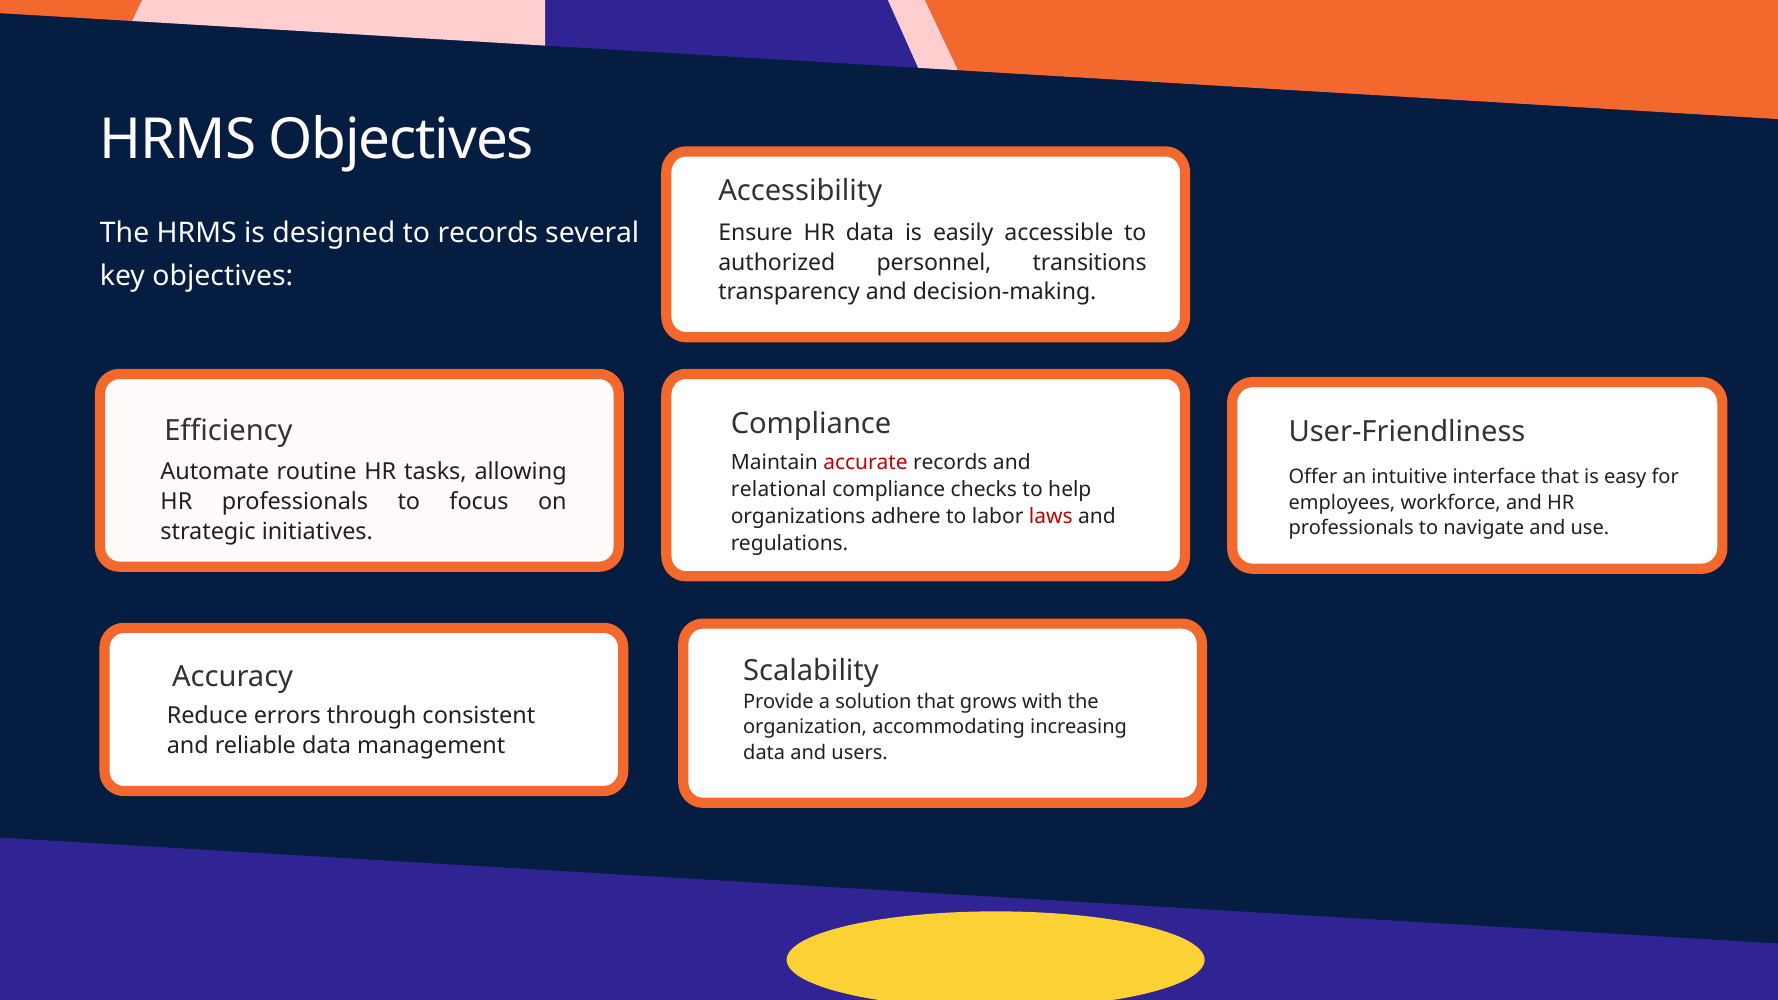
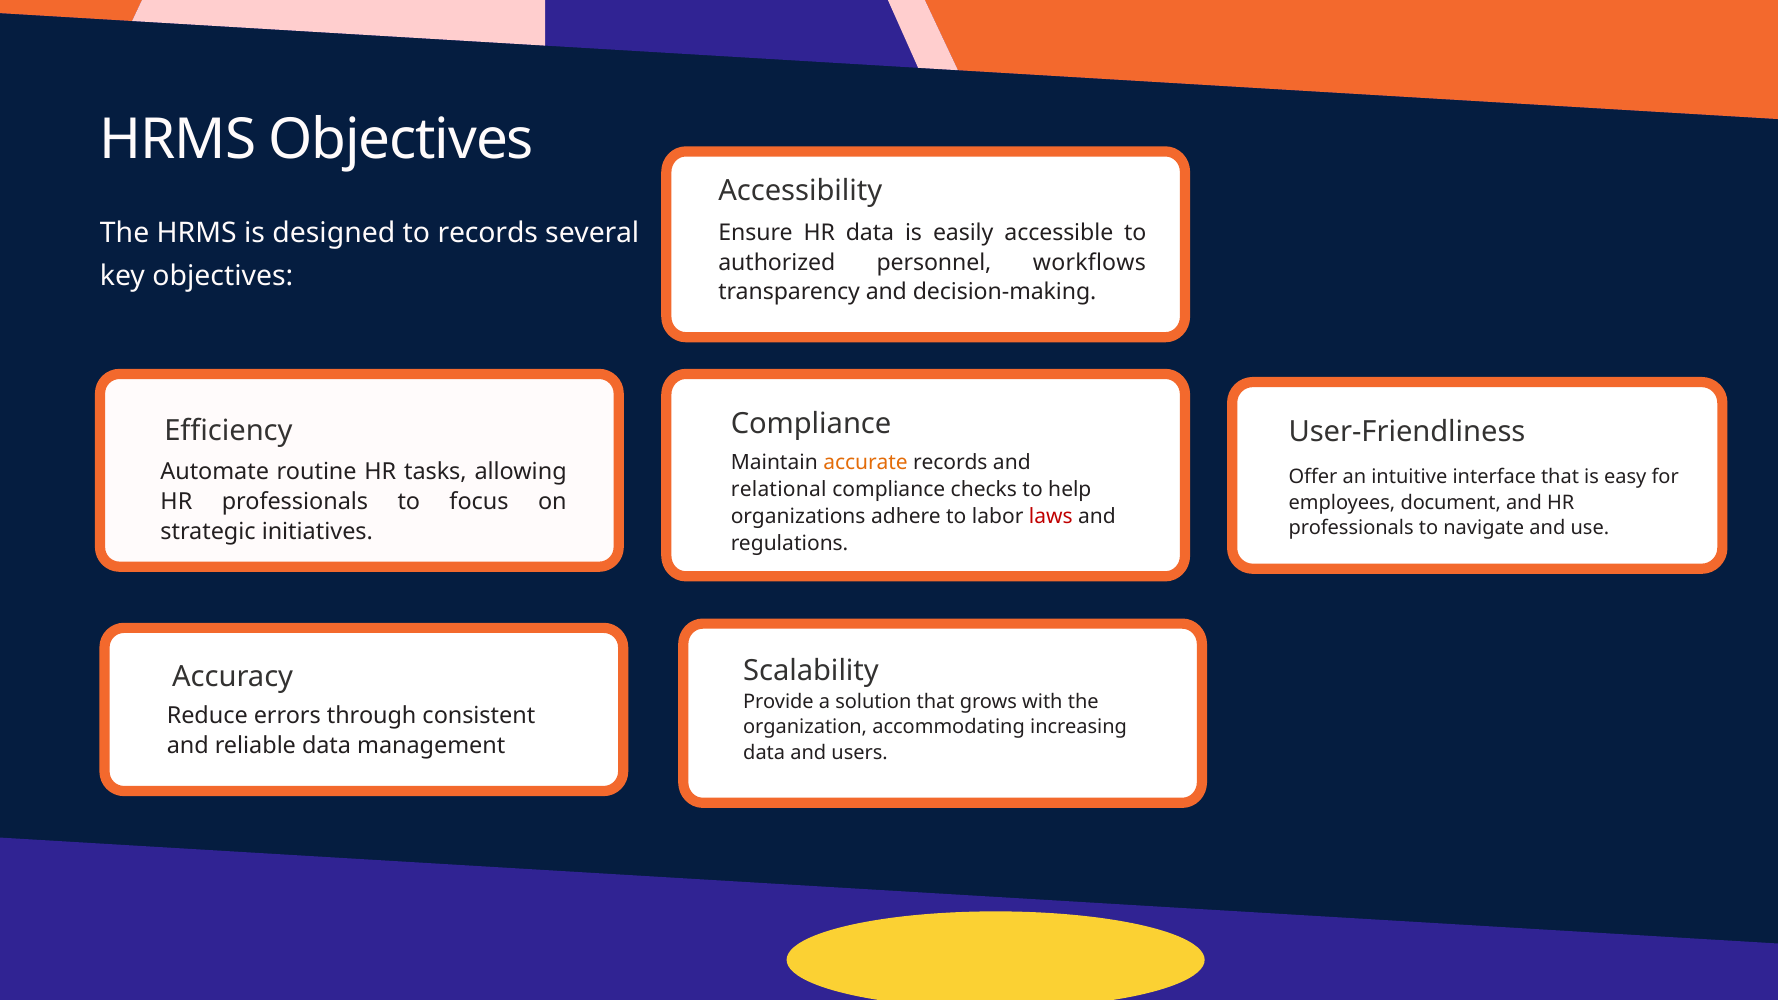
transitions: transitions -> workflows (1089, 263)
accurate colour: red -> orange (866, 463)
workforce: workforce -> document (1451, 503)
